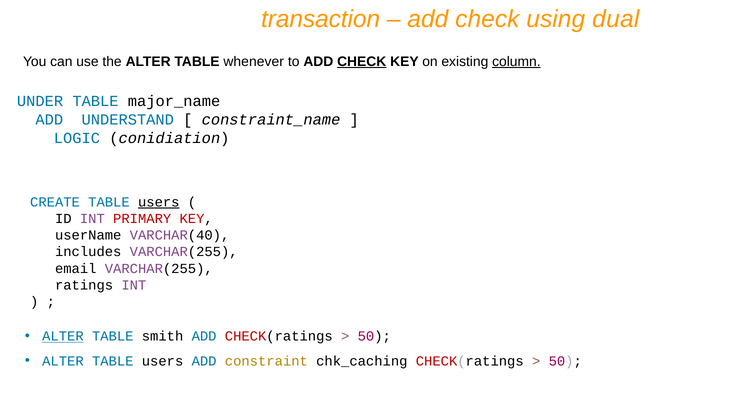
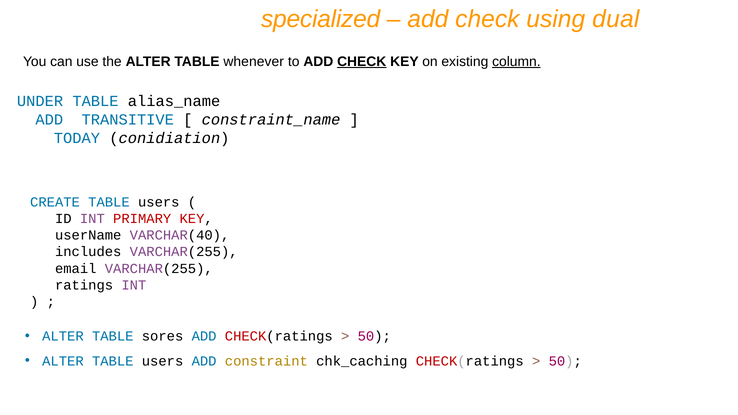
transaction: transaction -> specialized (321, 19)
major_name: major_name -> alias_name (174, 101)
UNDERSTAND: UNDERSTAND -> TRANSITIVE (128, 120)
LOGIC: LOGIC -> TODAY (77, 138)
users underline: present -> none (159, 202)
ALTER underline: present -> none (63, 336)
smith: smith -> sores (163, 336)
